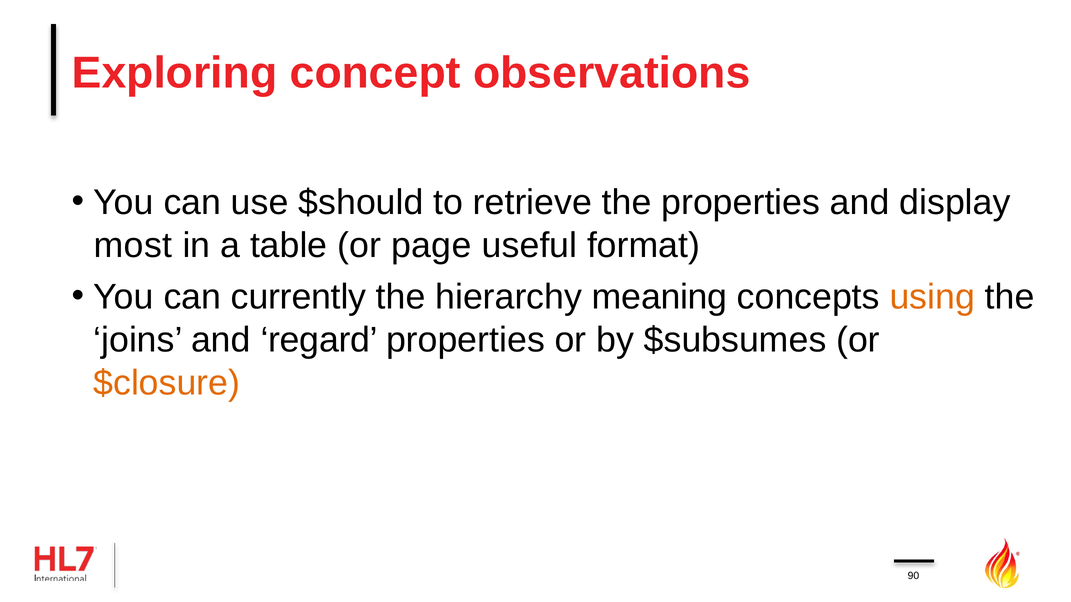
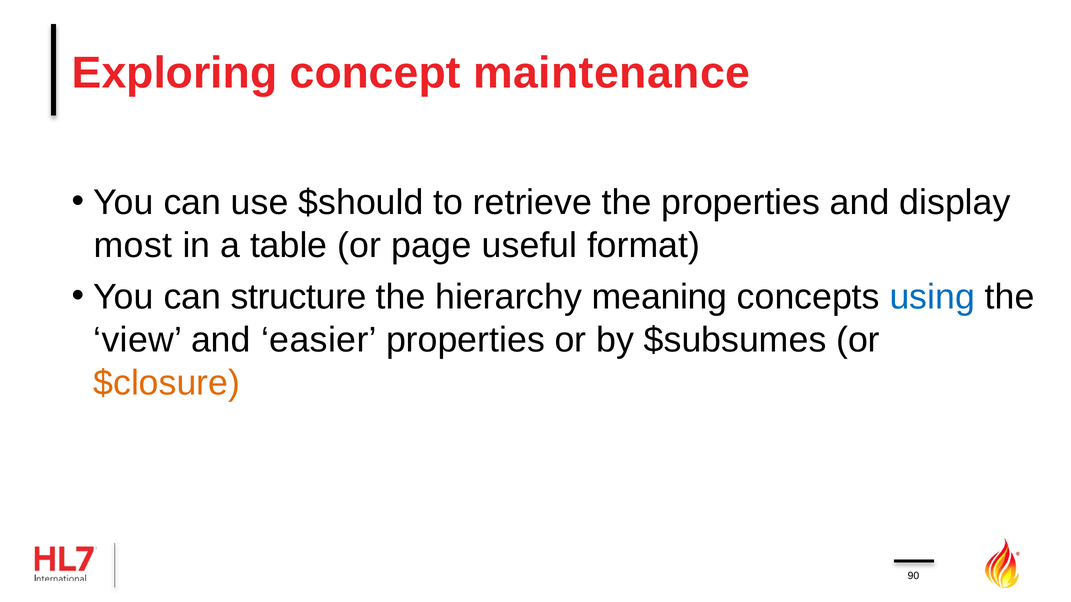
observations: observations -> maintenance (612, 73)
currently: currently -> structure (299, 297)
using colour: orange -> blue (932, 297)
joins: joins -> view (138, 340)
regard: regard -> easier (319, 340)
